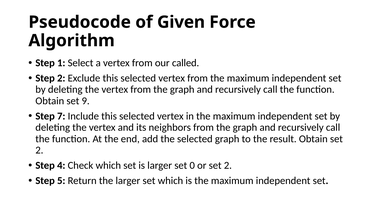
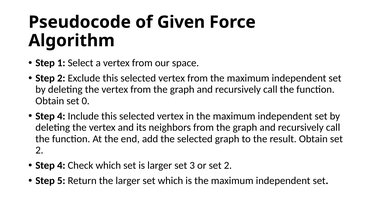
called: called -> space (186, 63)
9: 9 -> 0 (86, 101)
7: 7 -> 4 (61, 116)
0: 0 -> 3 (192, 165)
